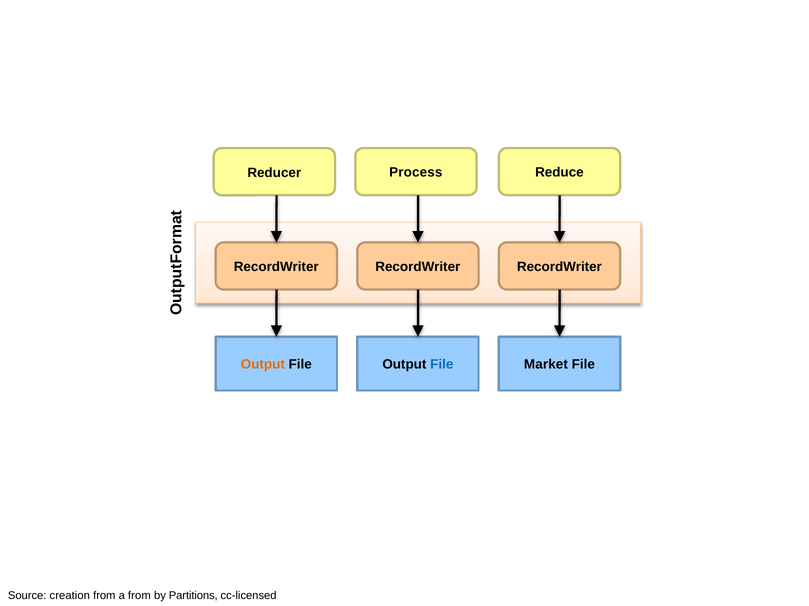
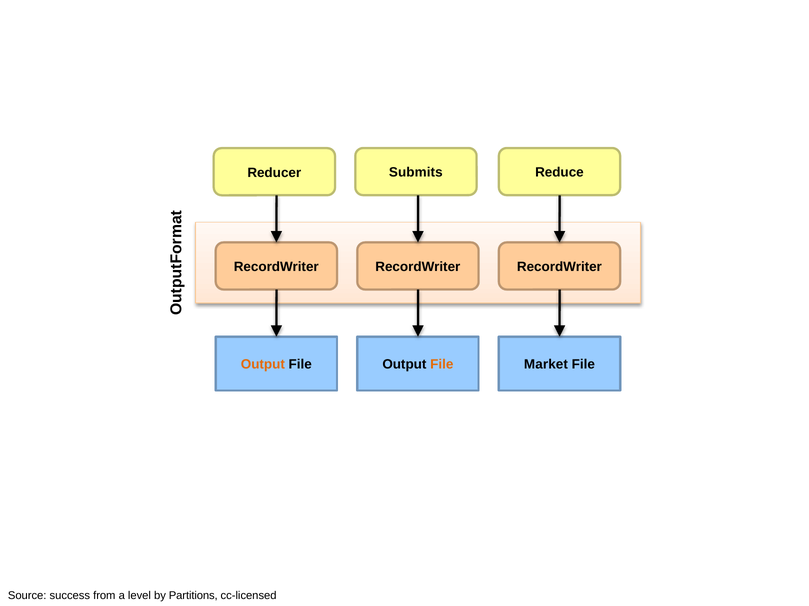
Process: Process -> Submits (416, 173)
File colour: blue -> orange (442, 365)
creation: creation -> success (70, 596)
a from: from -> level (139, 596)
